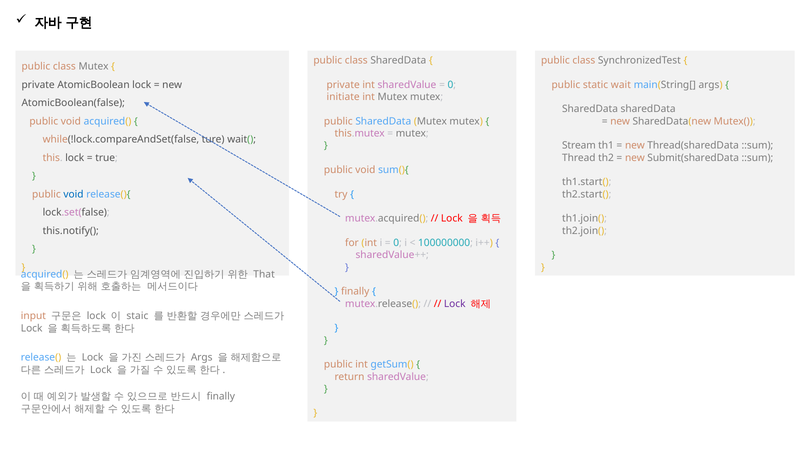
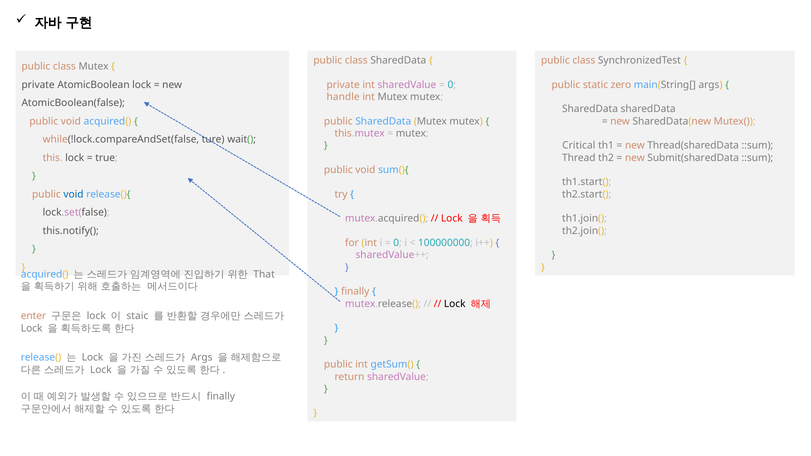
wait: wait -> zero (621, 85)
initiate: initiate -> handle (343, 97)
Stream: Stream -> Critical (579, 146)
Lock colour: purple -> black (455, 304)
input: input -> enter (33, 316)
